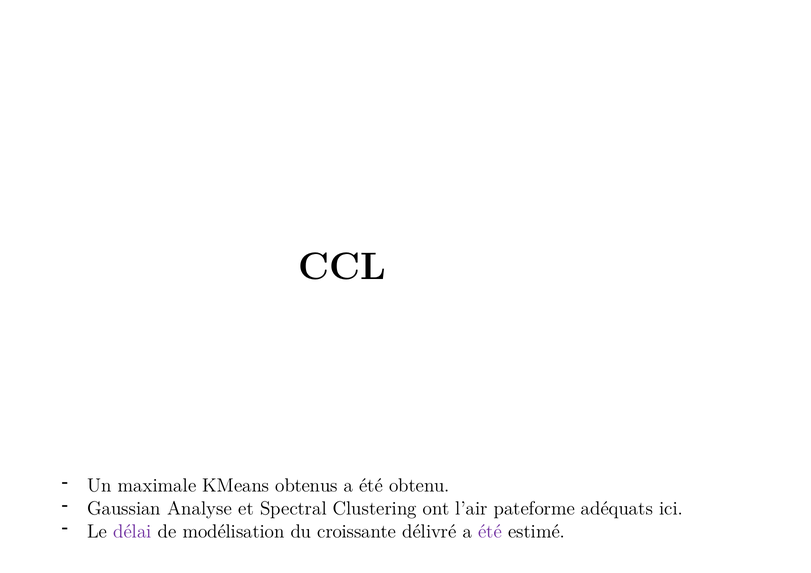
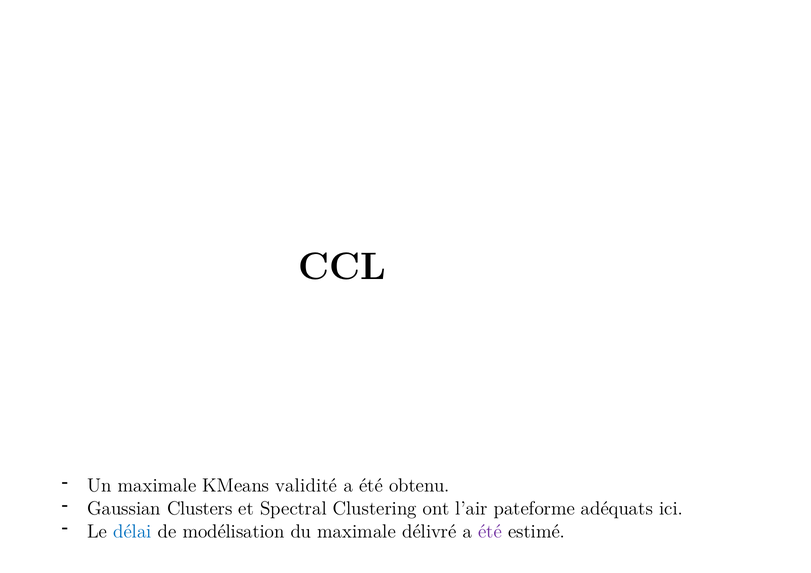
obtenus: obtenus -> validité (306, 485)
Analyse: Analyse -> Clusters (200, 508)
délai colour: purple -> blue (132, 531)
du croissante: croissante -> maximale (357, 531)
